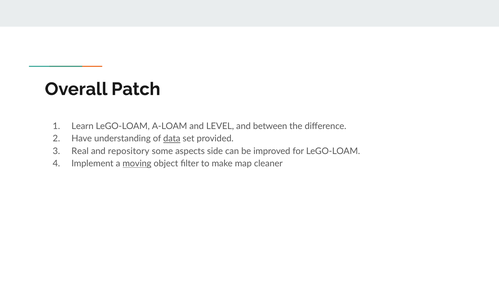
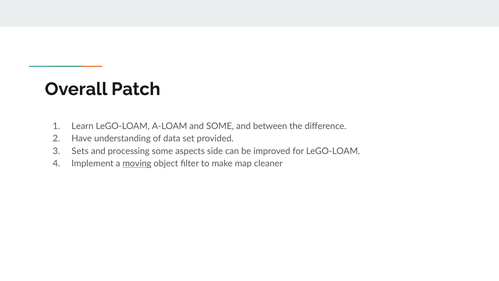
and LEVEL: LEVEL -> SOME (220, 126)
data underline: present -> none (172, 139)
Real: Real -> Sets (80, 151)
repository: repository -> processing (129, 151)
